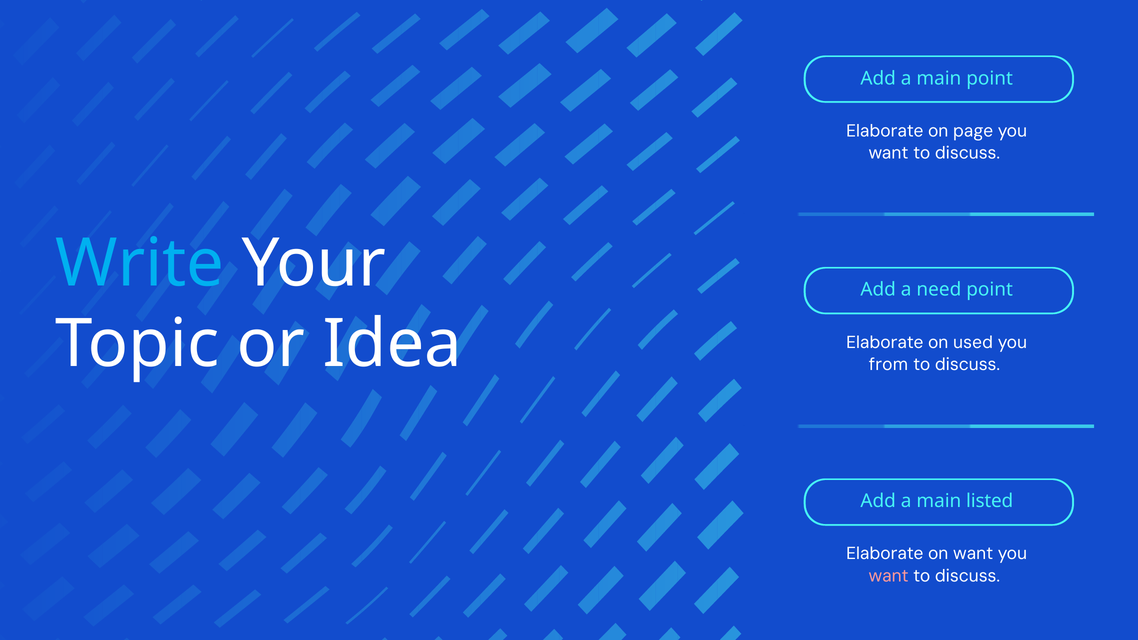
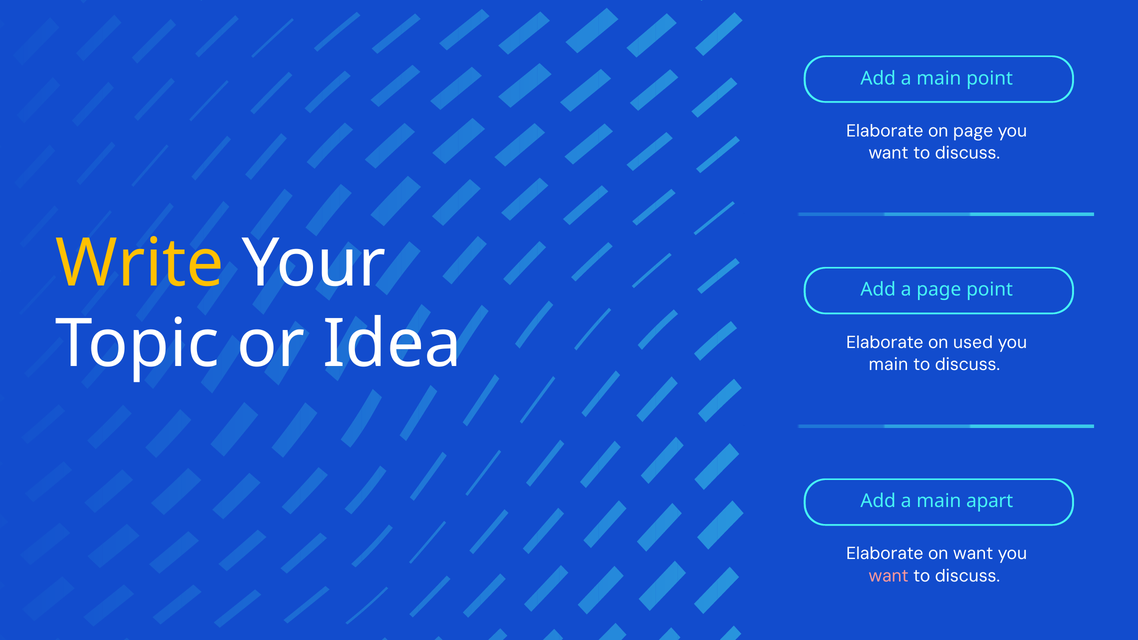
Write colour: light blue -> yellow (140, 264)
a need: need -> page (939, 290)
from: from -> main (888, 365)
listed: listed -> apart (990, 501)
